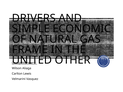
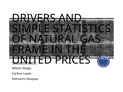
ECONOMIC: ECONOMIC -> STATISTICS (82, 29)
OTHER: OTHER -> PRICES (73, 60)
